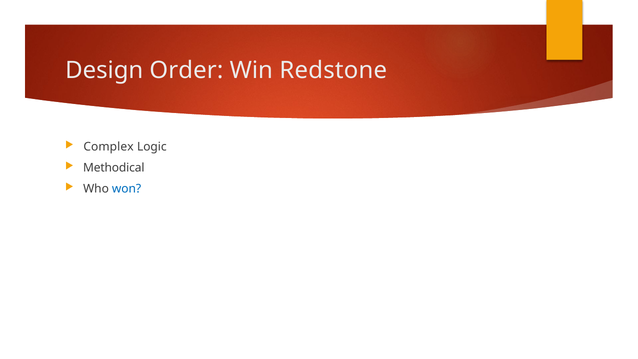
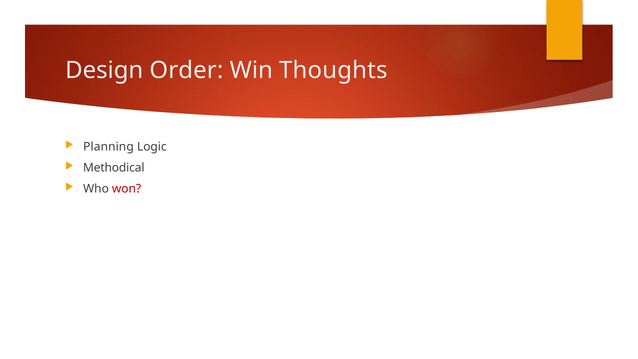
Redstone: Redstone -> Thoughts (333, 70)
Complex: Complex -> Planning (108, 147)
won colour: blue -> red (127, 189)
